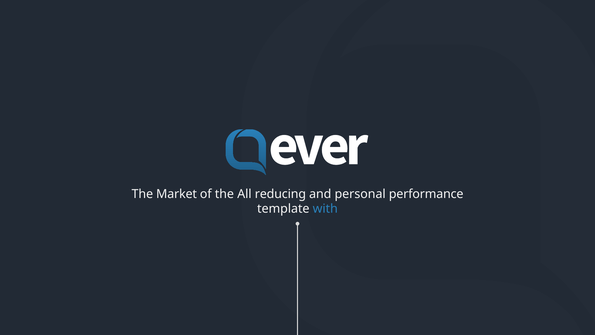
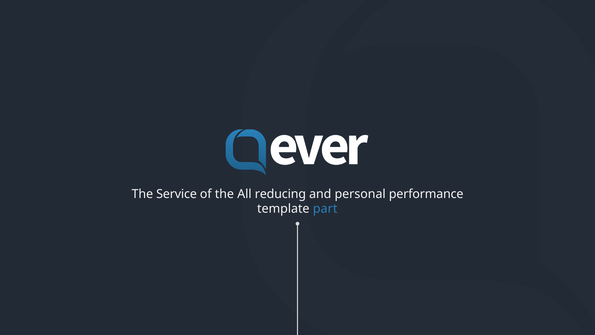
Market: Market -> Service (177, 194)
with: with -> part (325, 209)
